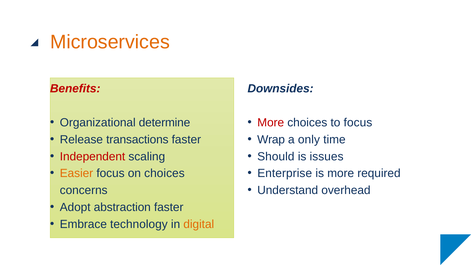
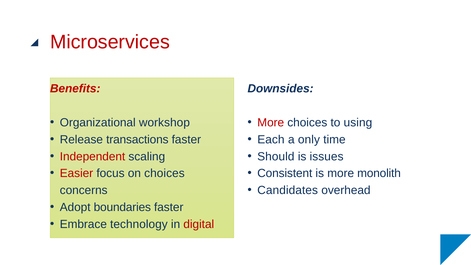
Microservices colour: orange -> red (110, 42)
determine: determine -> workshop (164, 123)
to focus: focus -> using (358, 123)
Wrap: Wrap -> Each (271, 139)
Easier colour: orange -> red (76, 173)
Enterprise: Enterprise -> Consistent (285, 173)
required: required -> monolith (379, 173)
Understand: Understand -> Candidates (288, 190)
abstraction: abstraction -> boundaries (122, 207)
digital colour: orange -> red (199, 224)
